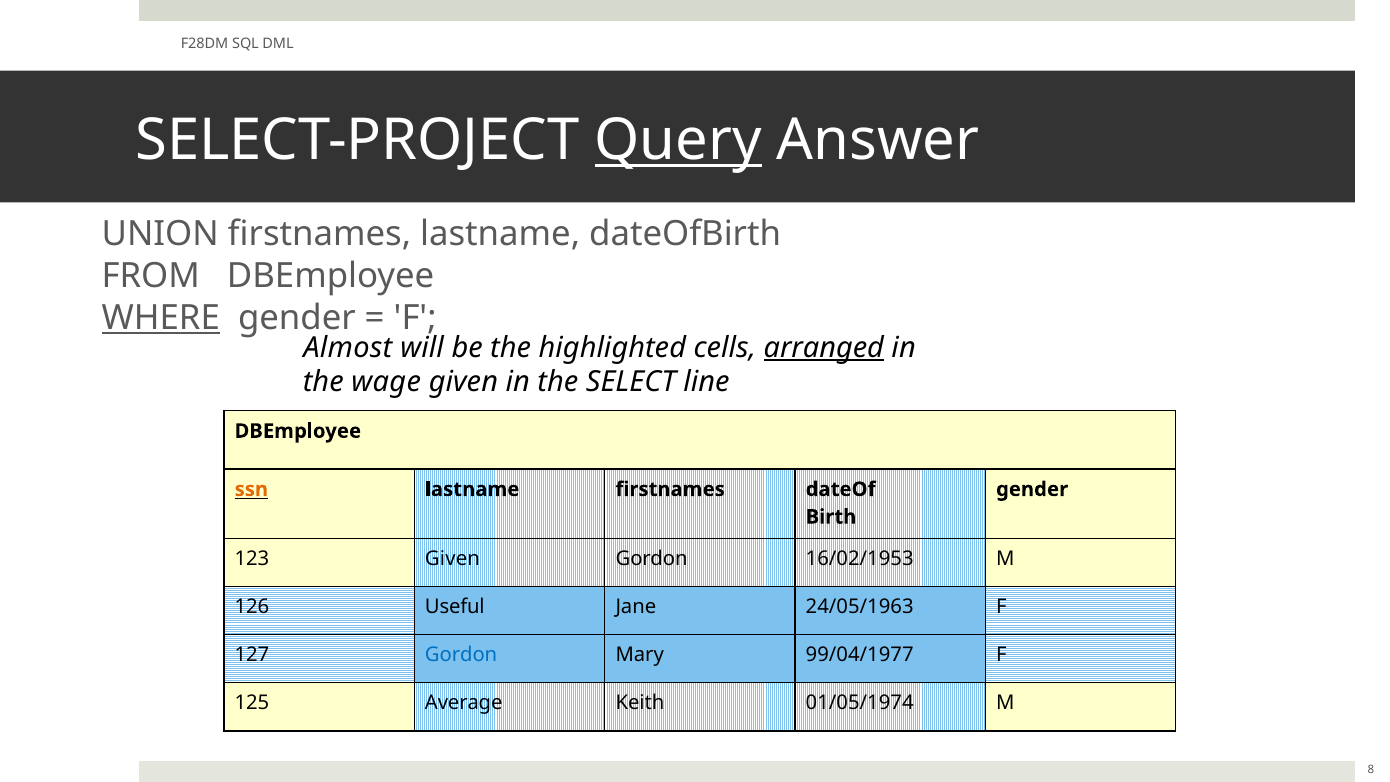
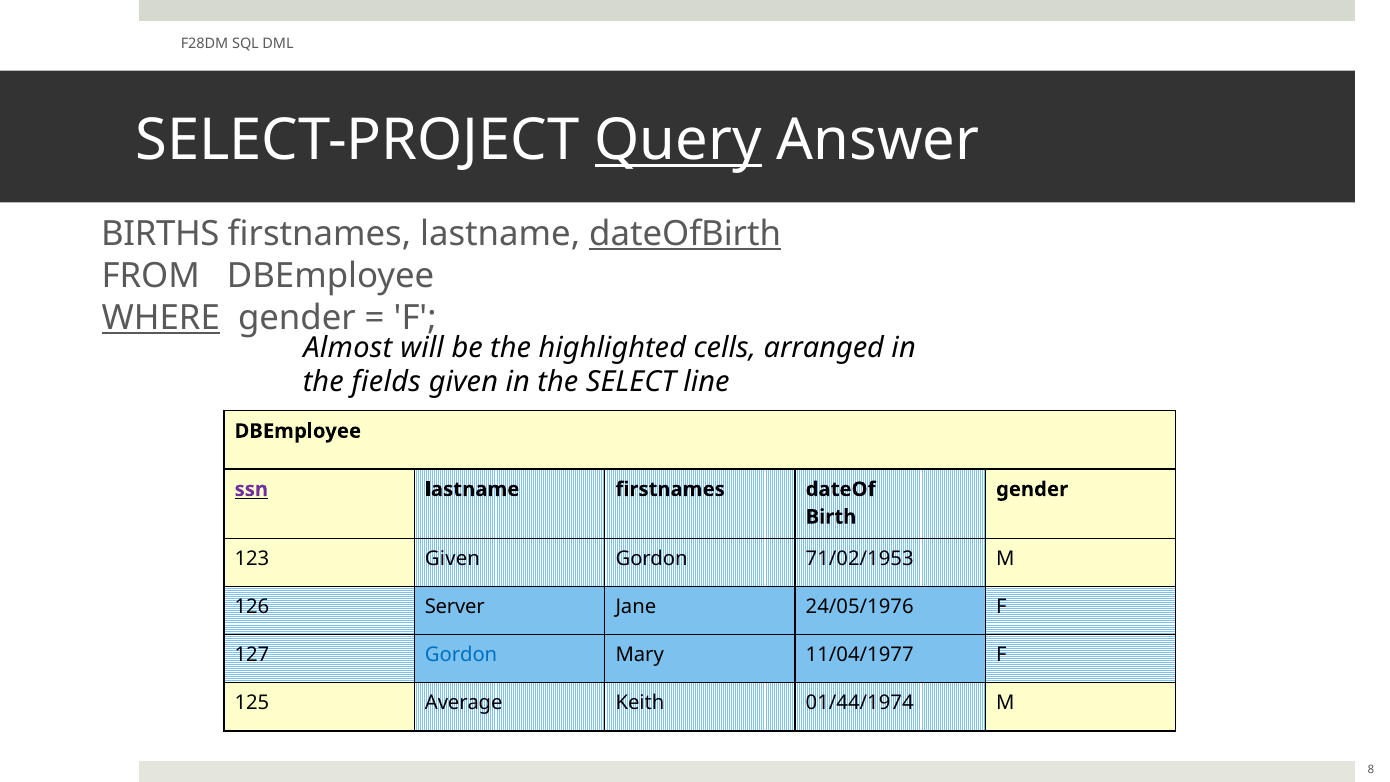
UNION: UNION -> BIRTHS (160, 234)
dateOfBirth underline: none -> present (685, 234)
arranged underline: present -> none (824, 347)
wage: wage -> fields (386, 382)
ssn colour: orange -> purple (251, 489)
16/02/1953: 16/02/1953 -> 71/02/1953 (860, 558)
Useful: Useful -> Server (455, 607)
24/05/1963: 24/05/1963 -> 24/05/1976 (860, 607)
99/04/1977: 99/04/1977 -> 11/04/1977 (860, 655)
01/05/1974: 01/05/1974 -> 01/44/1974 (860, 703)
